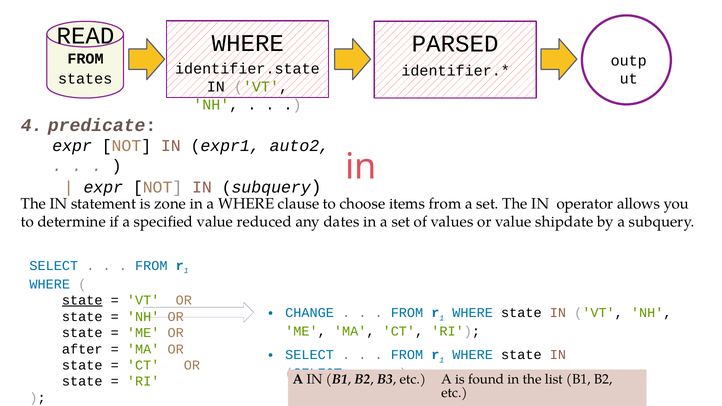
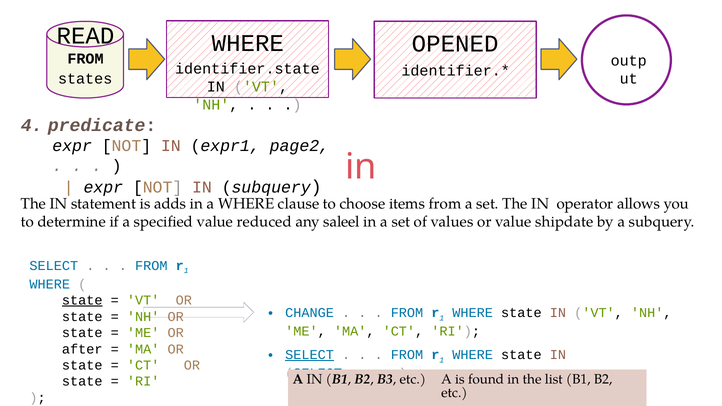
PARSED: PARSED -> OPENED (455, 44)
auto2: auto2 -> page2 (299, 146)
zone: zone -> adds (170, 204)
dates: dates -> saleel (342, 222)
SELECT underline: none -> present (310, 355)
